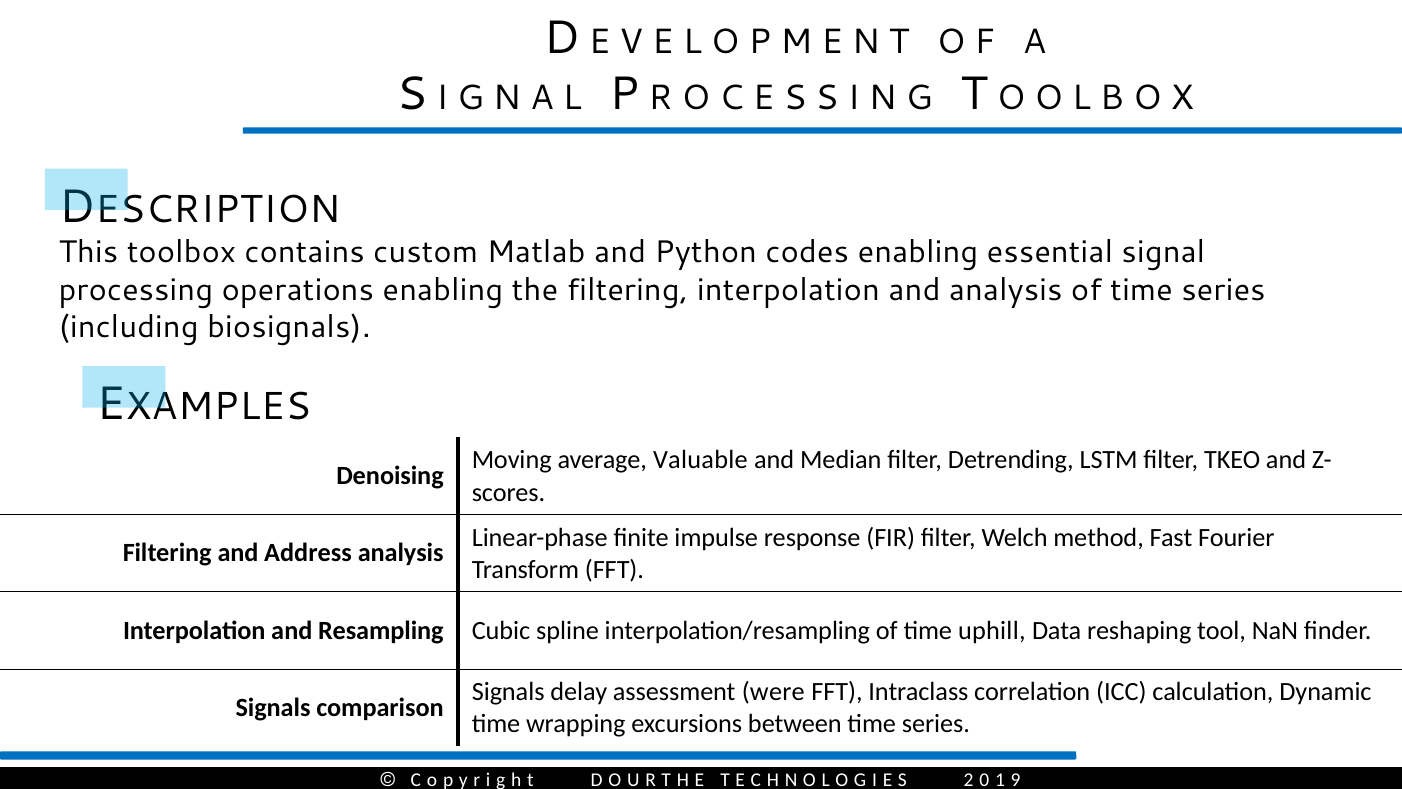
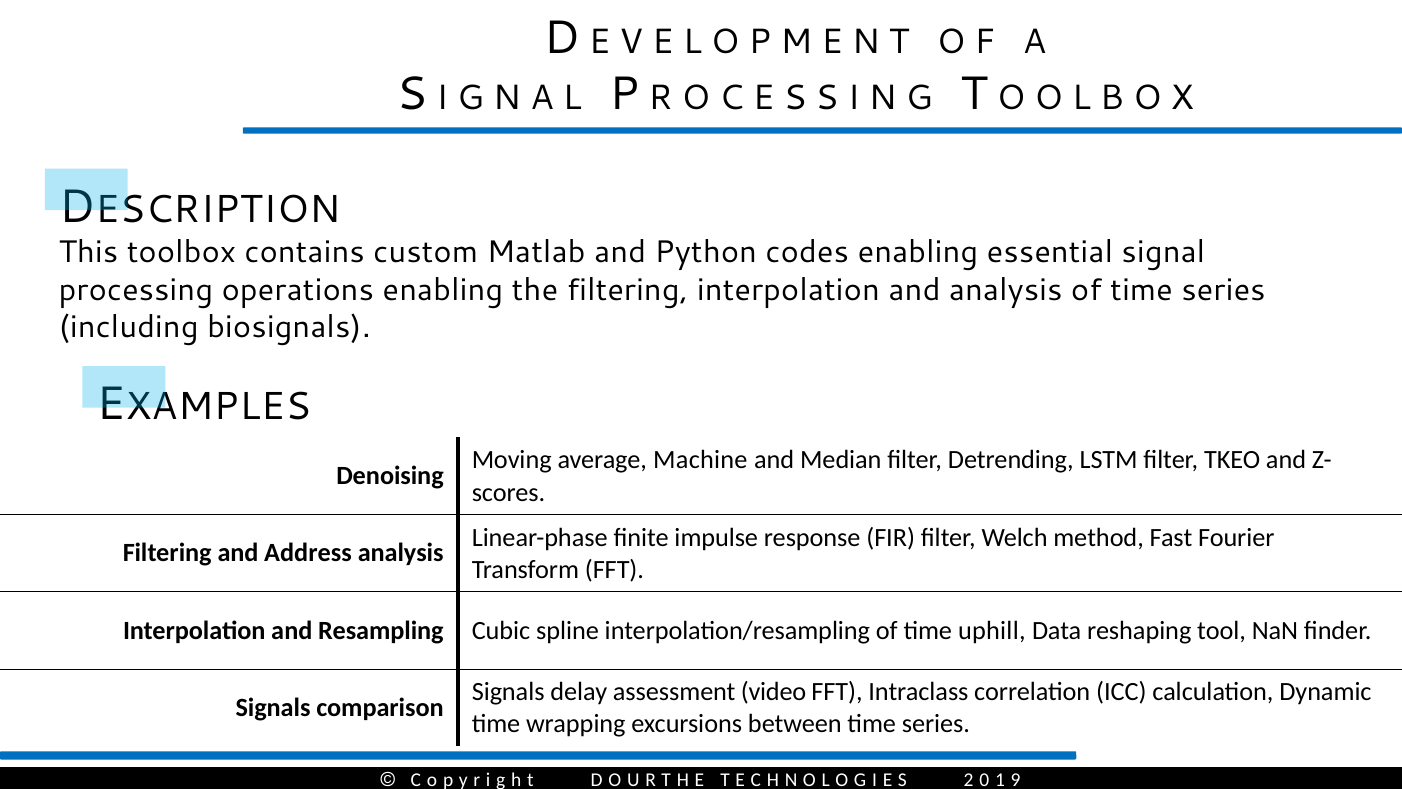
Valuable: Valuable -> Machine (700, 460)
were: were -> video (774, 692)
